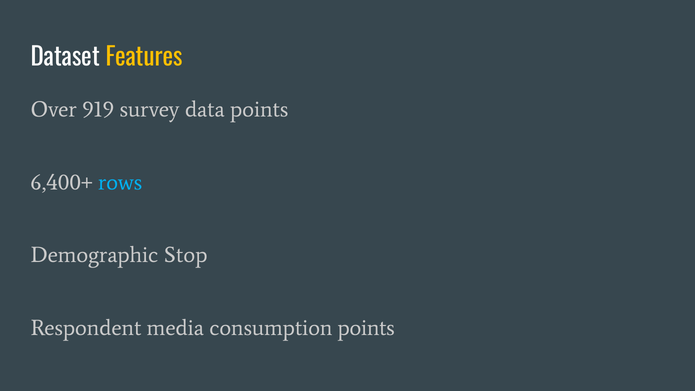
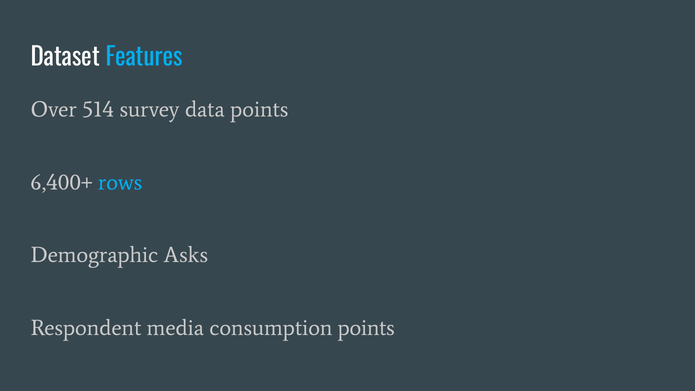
Features colour: yellow -> light blue (144, 58)
919: 919 -> 514 (98, 109)
Stop: Stop -> Asks (186, 255)
